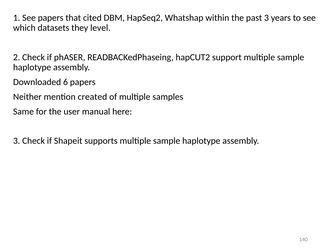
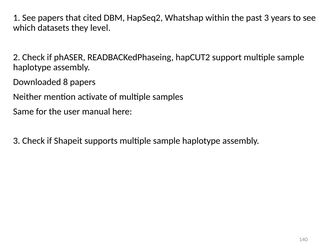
6: 6 -> 8 (65, 82)
created: created -> activate (92, 97)
